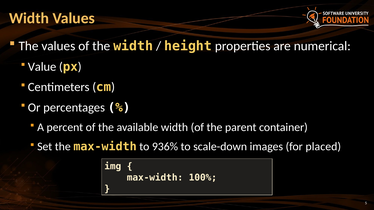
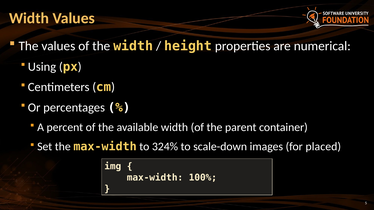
Value: Value -> Using (42, 67)
936%: 936% -> 324% (165, 147)
